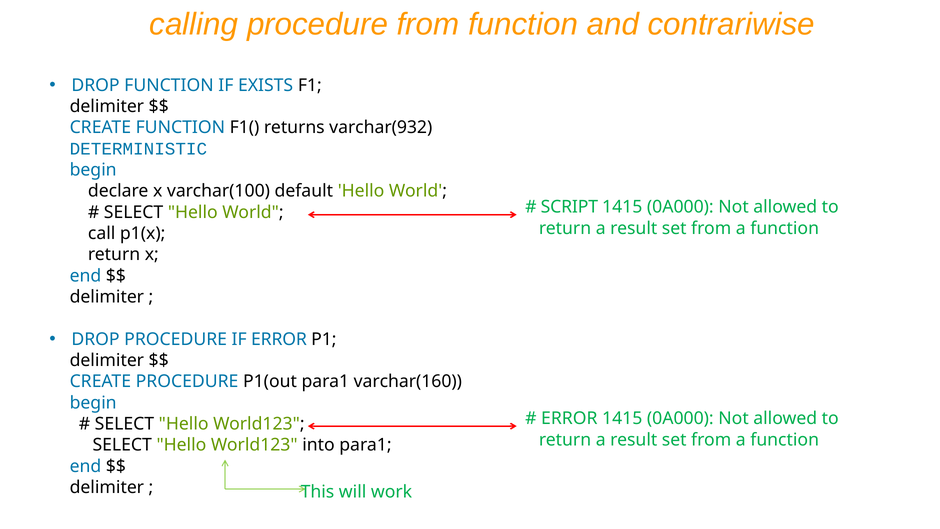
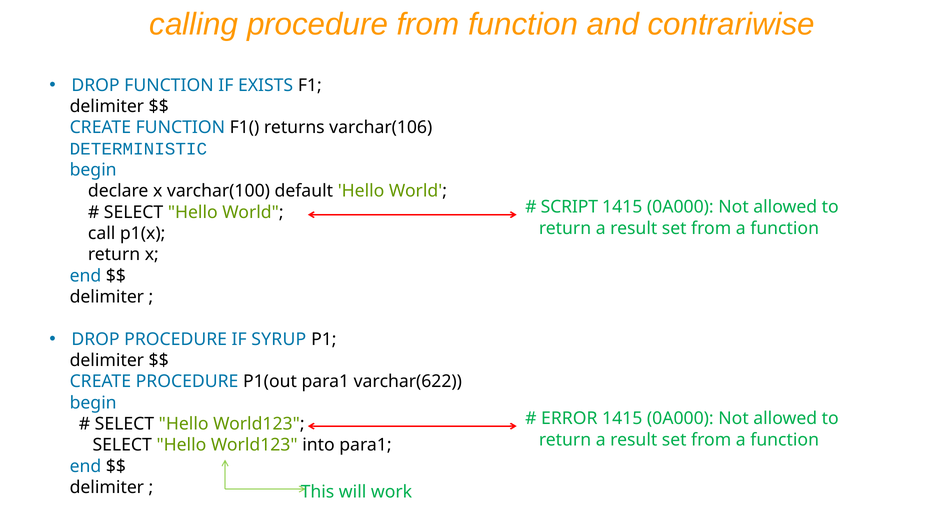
varchar(932: varchar(932 -> varchar(106 (381, 128)
IF ERROR: ERROR -> SYRUP (279, 339)
varchar(160: varchar(160 -> varchar(622 (408, 381)
